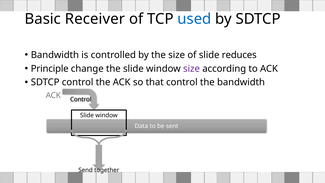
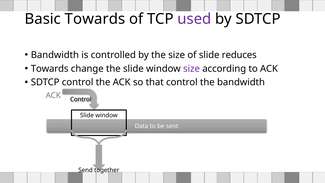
Basic Receiver: Receiver -> Towards (95, 19)
used colour: blue -> purple (194, 19)
Principle: Principle -> Towards (50, 69)
